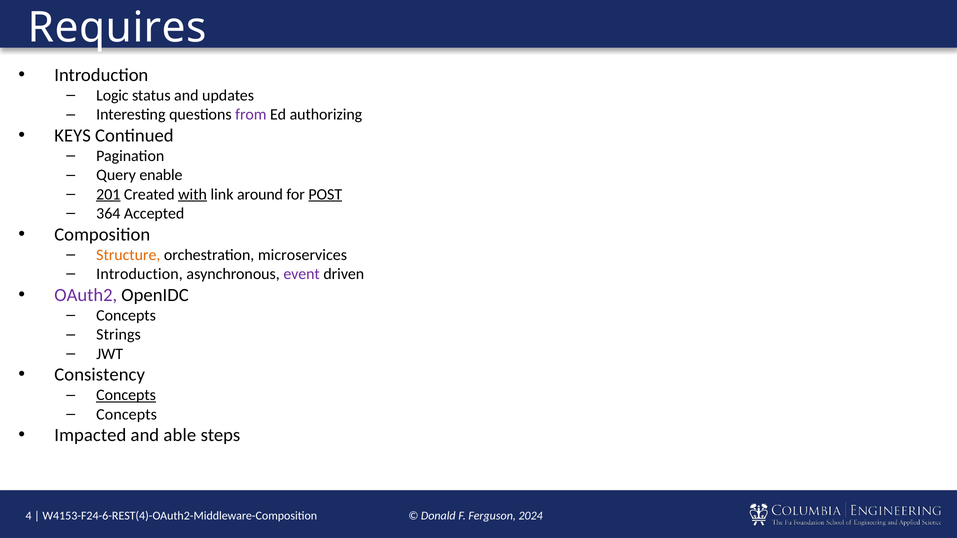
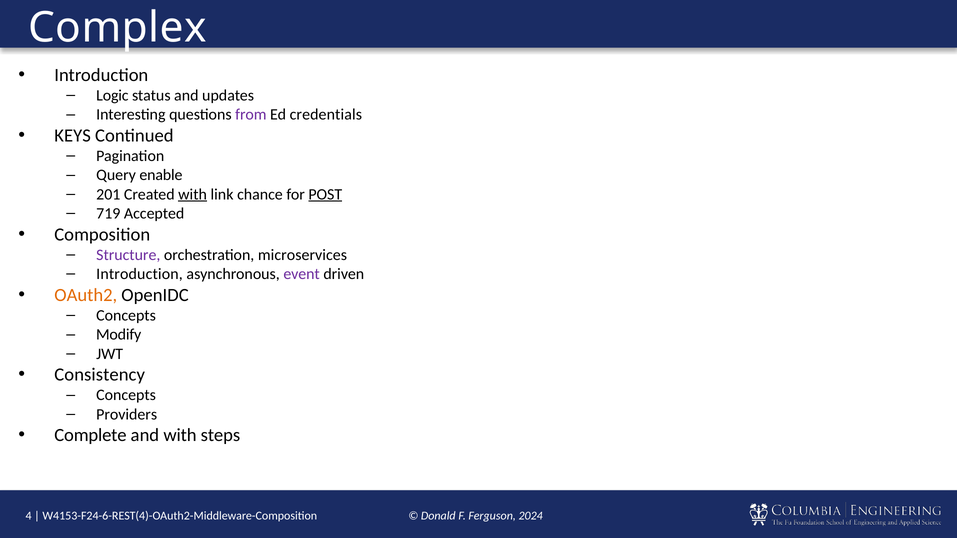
Requires: Requires -> Complex (117, 28)
authorizing: authorizing -> credentials (326, 115)
201 underline: present -> none (108, 194)
around: around -> chance (260, 194)
364: 364 -> 719 (108, 214)
Structure colour: orange -> purple (128, 255)
OAuth2 colour: purple -> orange (86, 295)
Strings: Strings -> Modify (119, 335)
Concepts underline: present -> none (126, 395)
Concepts: Concepts -> Providers (127, 415)
Impacted: Impacted -> Complete (90, 436)
and able: able -> with (180, 436)
